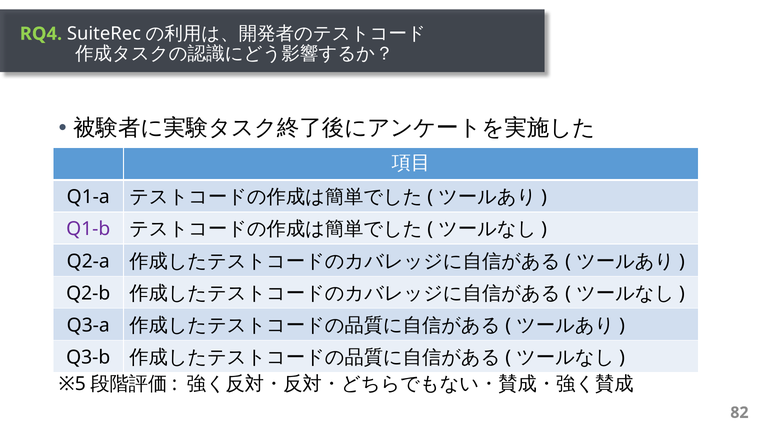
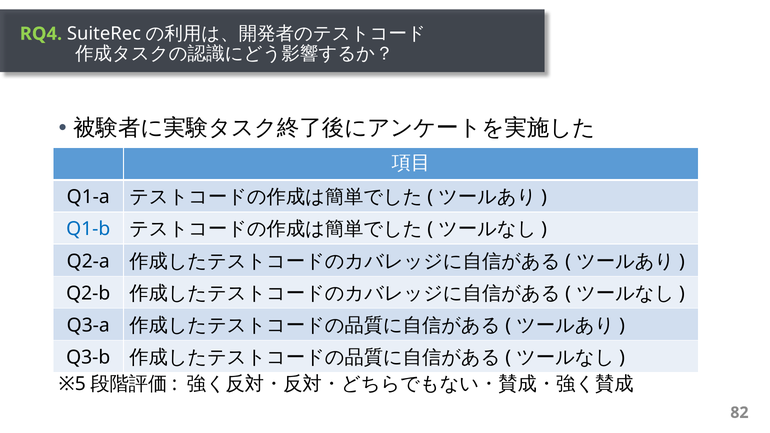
Q1-b colour: purple -> blue (88, 229)
